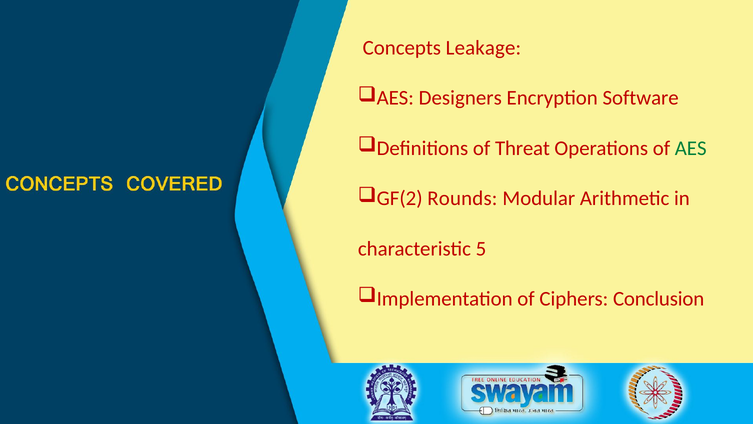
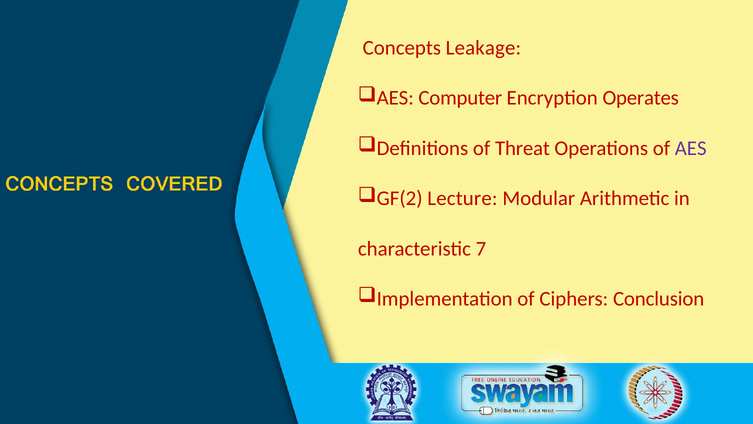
Designers: Designers -> Computer (460, 98)
Software: Software -> Operates (641, 98)
AES colour: green -> purple (691, 148)
Rounds: Rounds -> Lecture (462, 198)
5: 5 -> 7 (481, 248)
